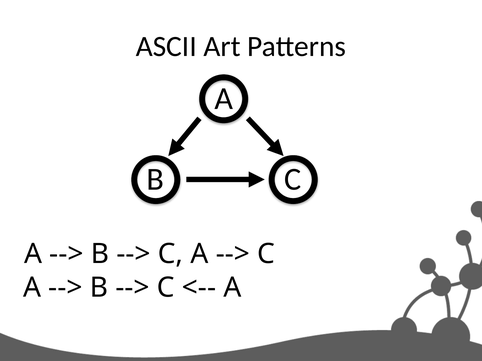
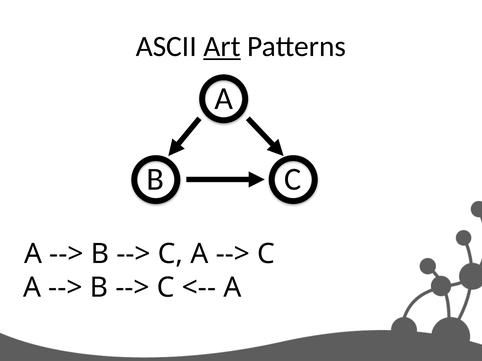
Art underline: none -> present (222, 47)
